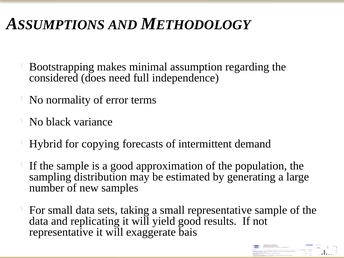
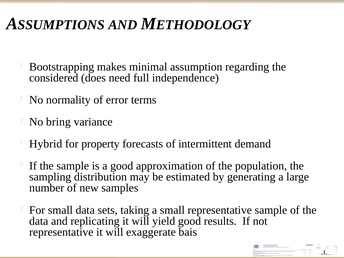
black: black -> bring (58, 122)
copying: copying -> property (100, 144)
